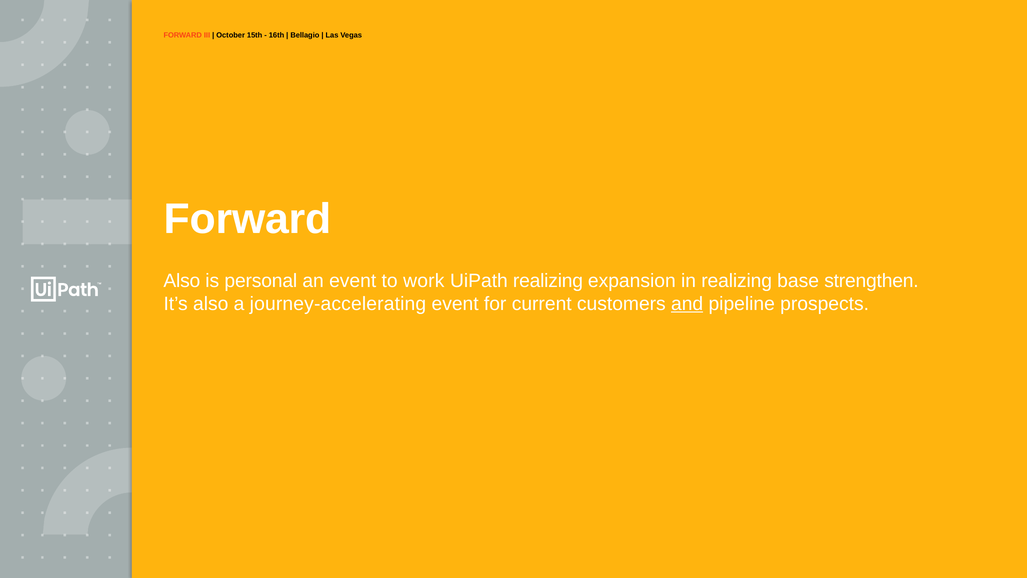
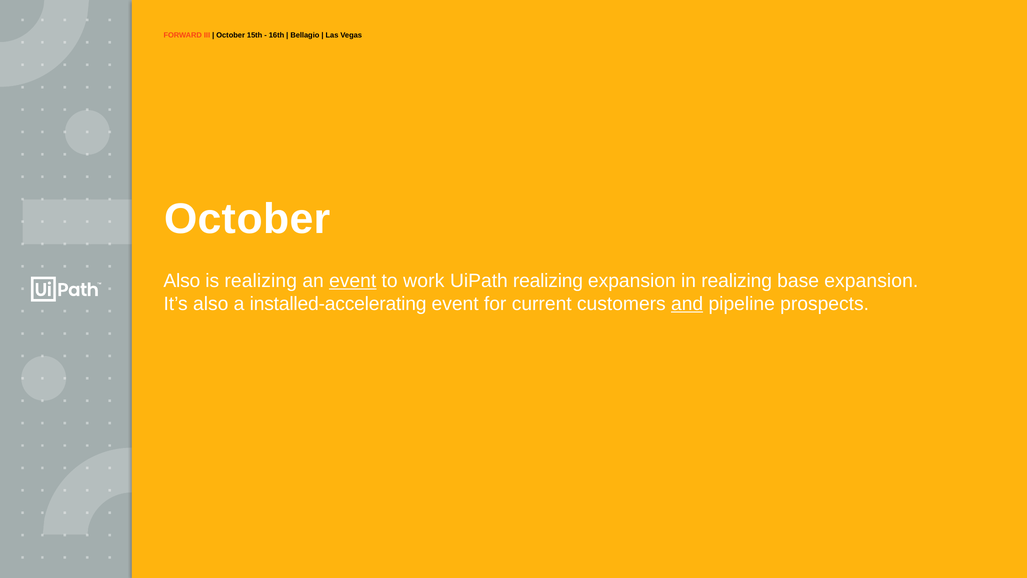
Forward: Forward -> October (247, 219)
is personal: personal -> realizing (261, 281)
event underline: none -> present (353, 281)
base strengthen: strengthen -> expansion (871, 281)
journey-accelerating: journey-accelerating -> installed-accelerating (338, 304)
